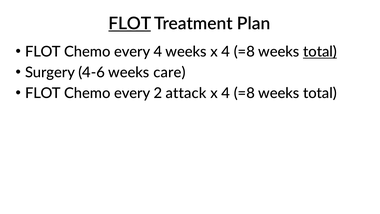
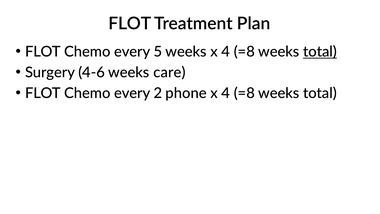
FLOT underline: present -> none (130, 24)
every 4: 4 -> 5 (158, 52)
attack: attack -> phone (186, 93)
